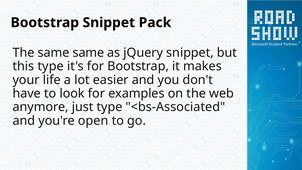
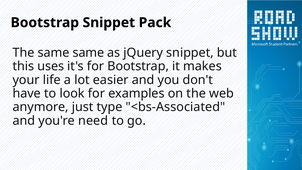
this type: type -> uses (51, 66)
open: open -> need (93, 121)
